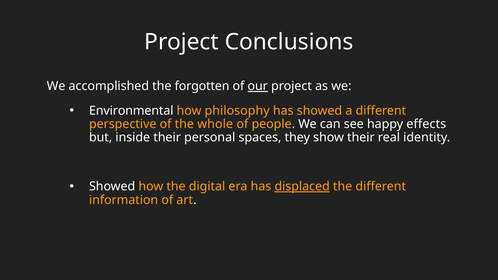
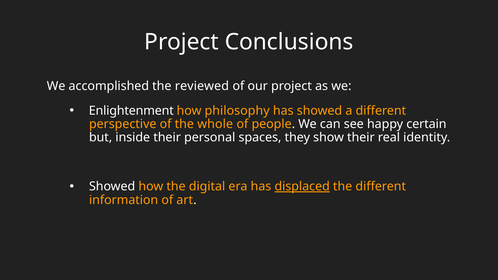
forgotten: forgotten -> reviewed (202, 86)
our underline: present -> none (258, 86)
Environmental: Environmental -> Enlightenment (131, 111)
effects: effects -> certain (426, 124)
